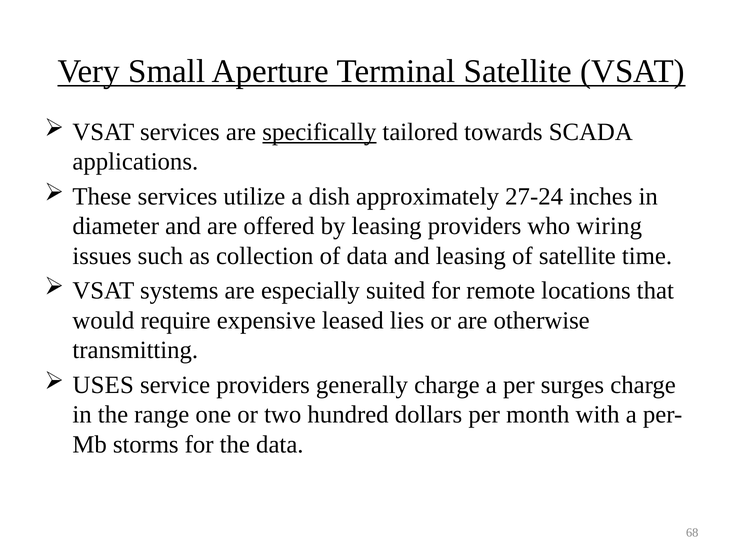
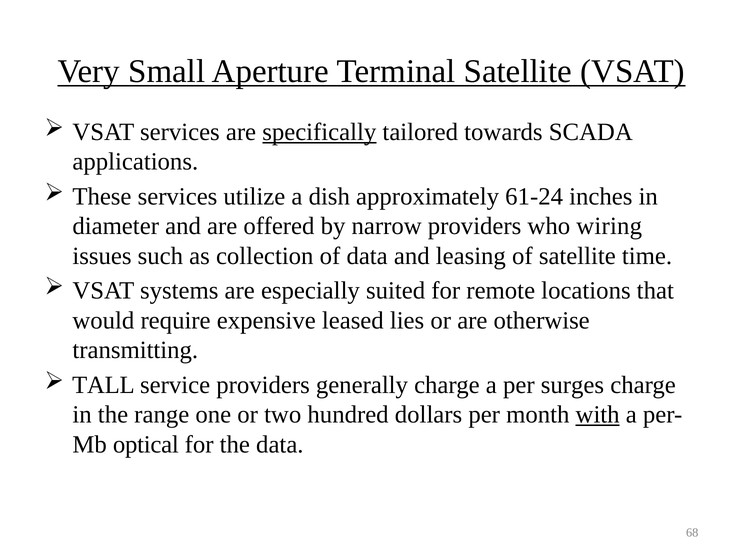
27-24: 27-24 -> 61-24 (534, 196)
by leasing: leasing -> narrow (387, 226)
USES: USES -> TALL (103, 384)
with underline: none -> present (598, 414)
storms: storms -> optical (146, 444)
